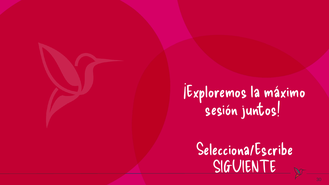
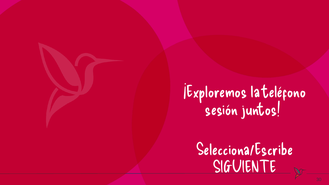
máximo: máximo -> teléfono (285, 92)
